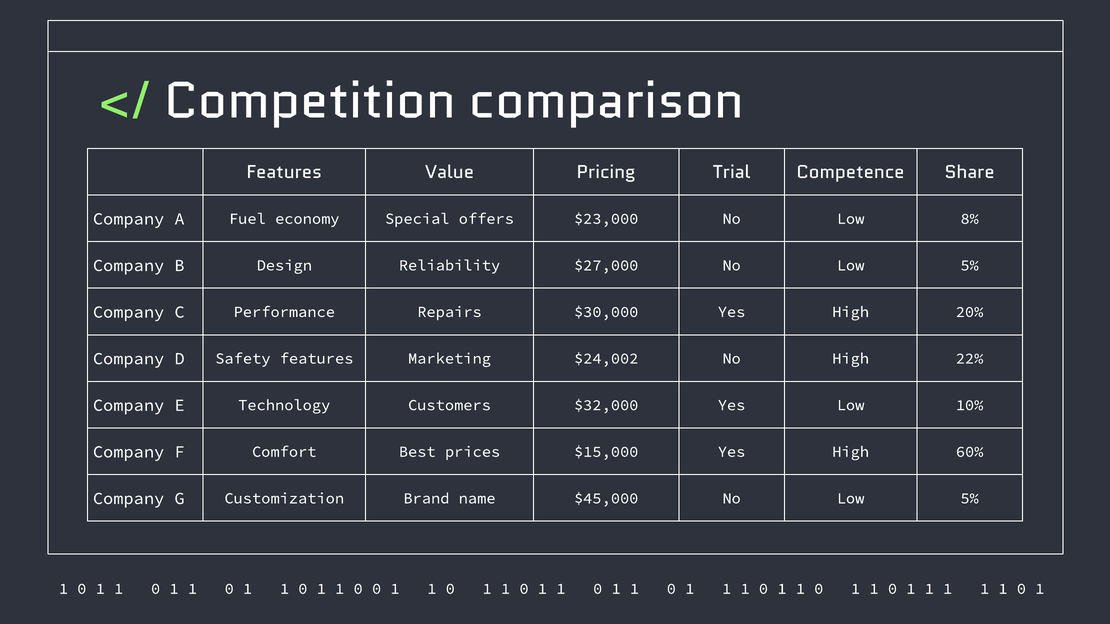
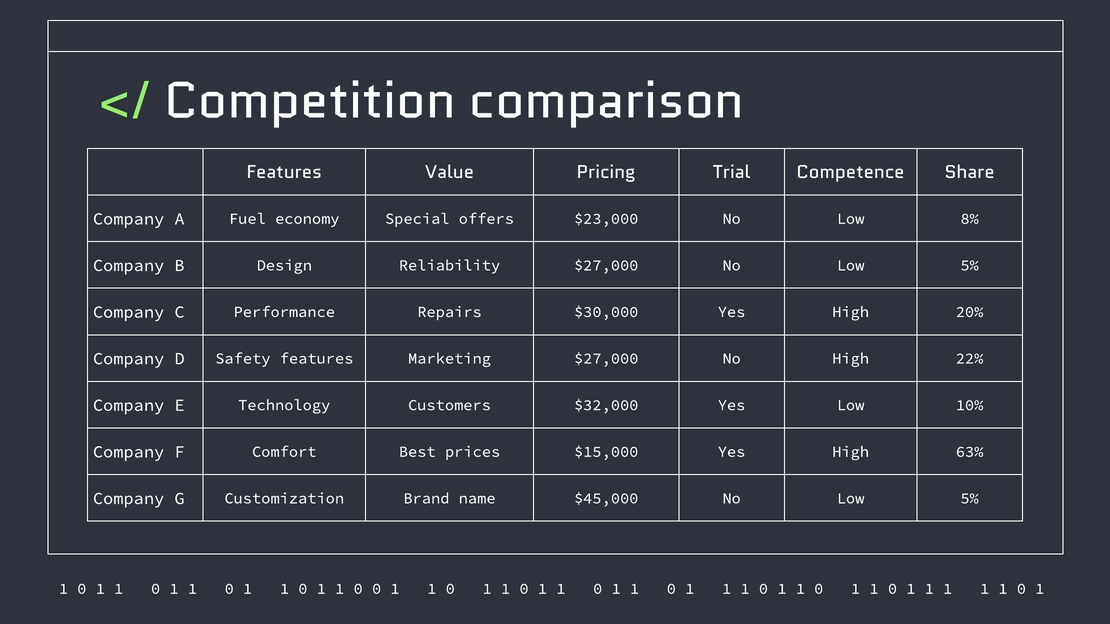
Marketing $24,002: $24,002 -> $27,000 (606, 359)
60%: 60% -> 63% (970, 452)
